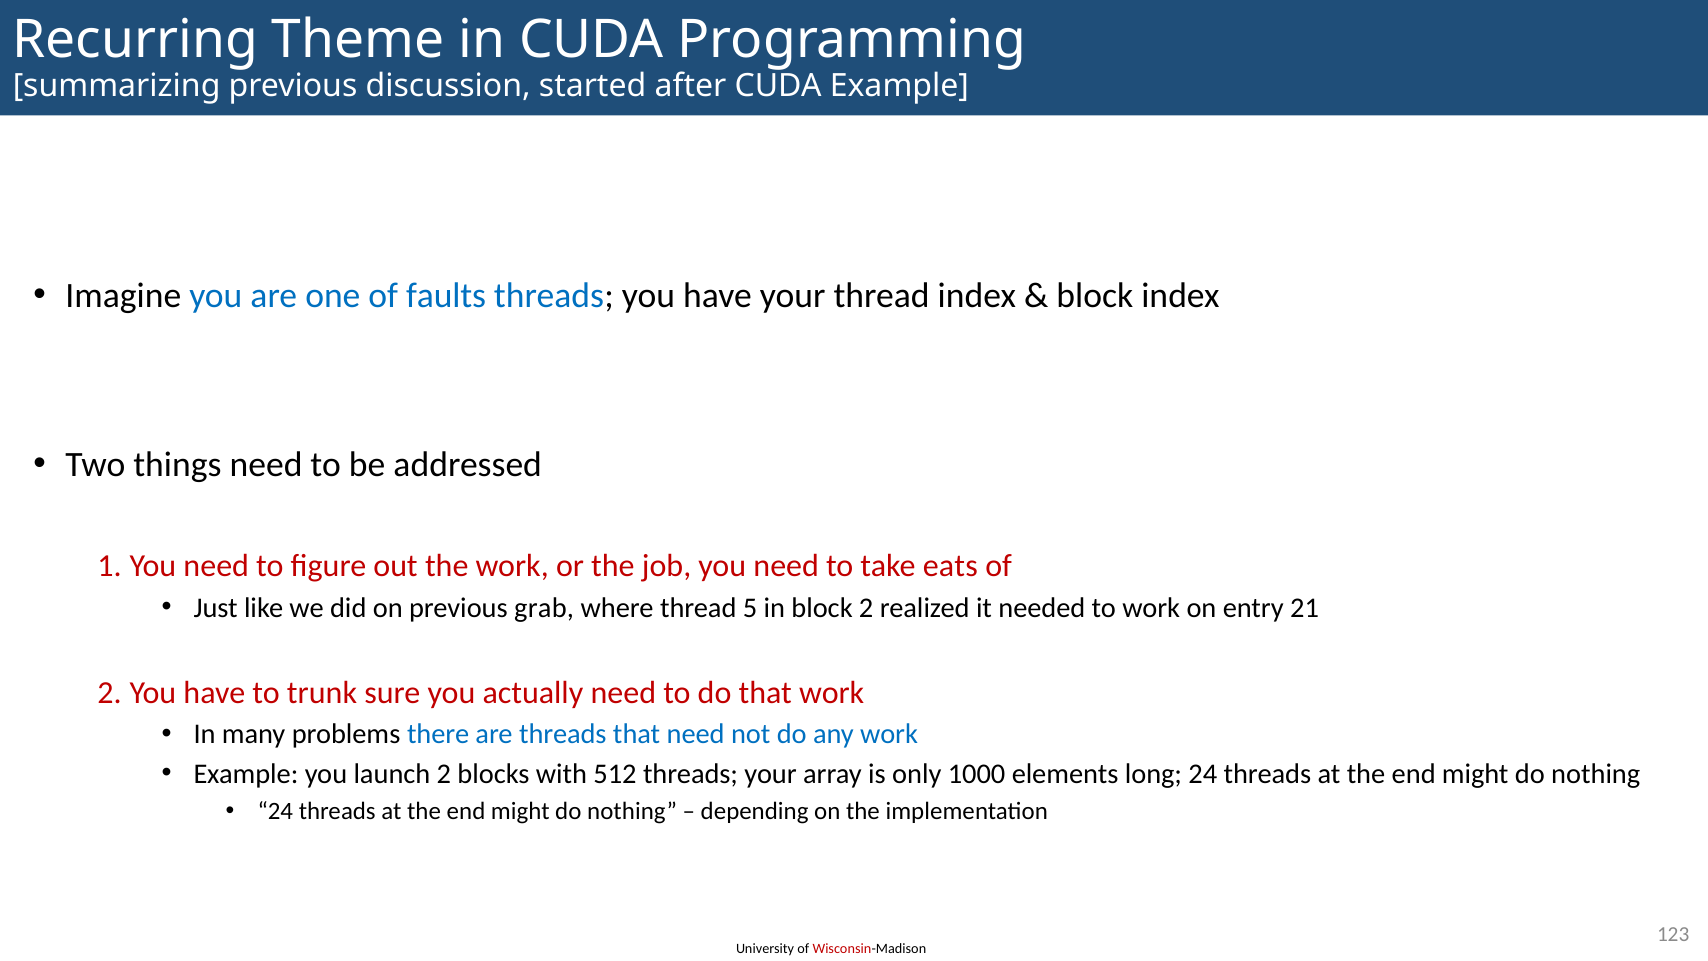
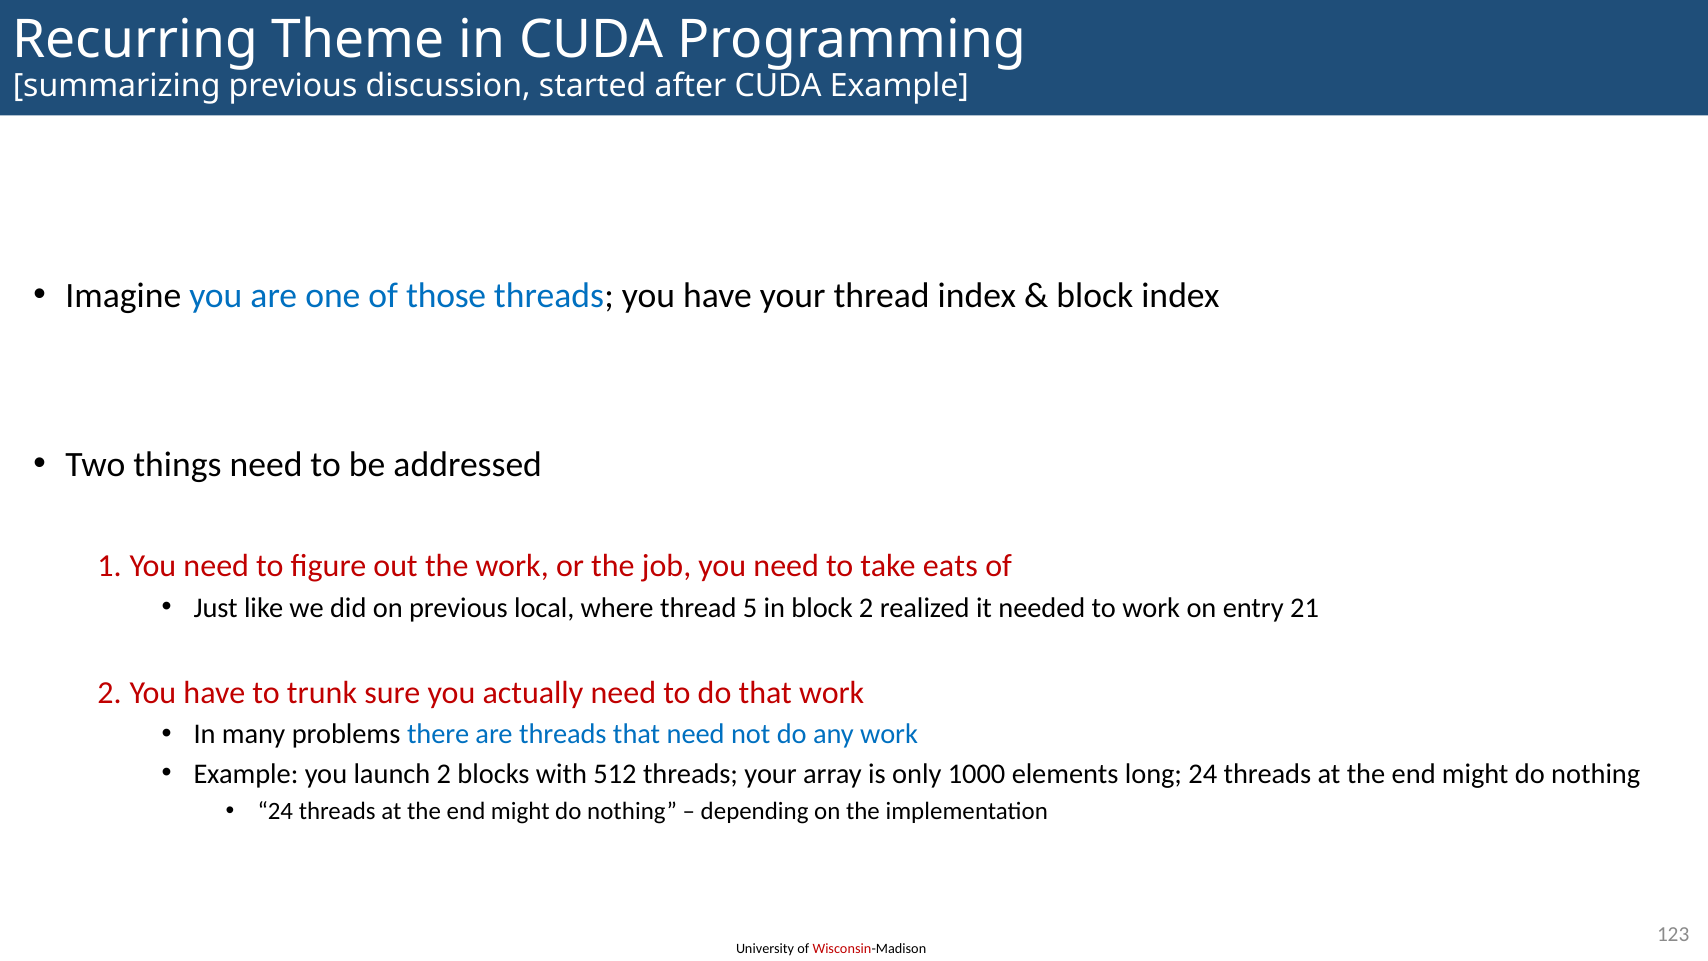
faults: faults -> those (446, 295)
grab: grab -> local (544, 608)
